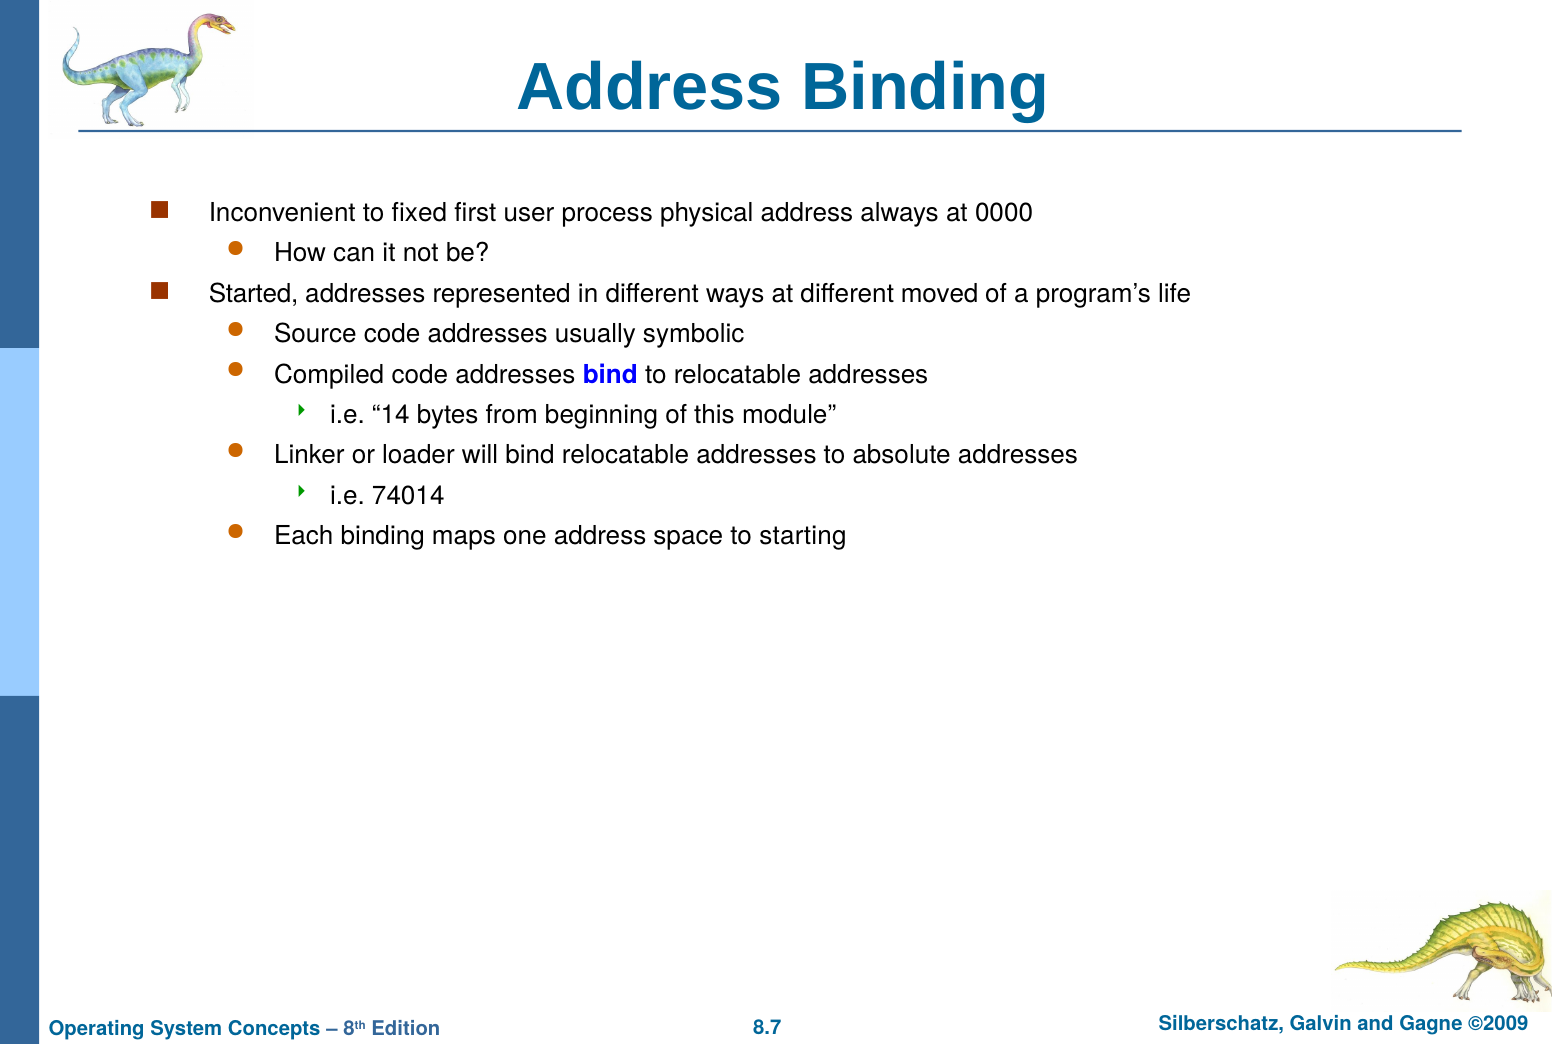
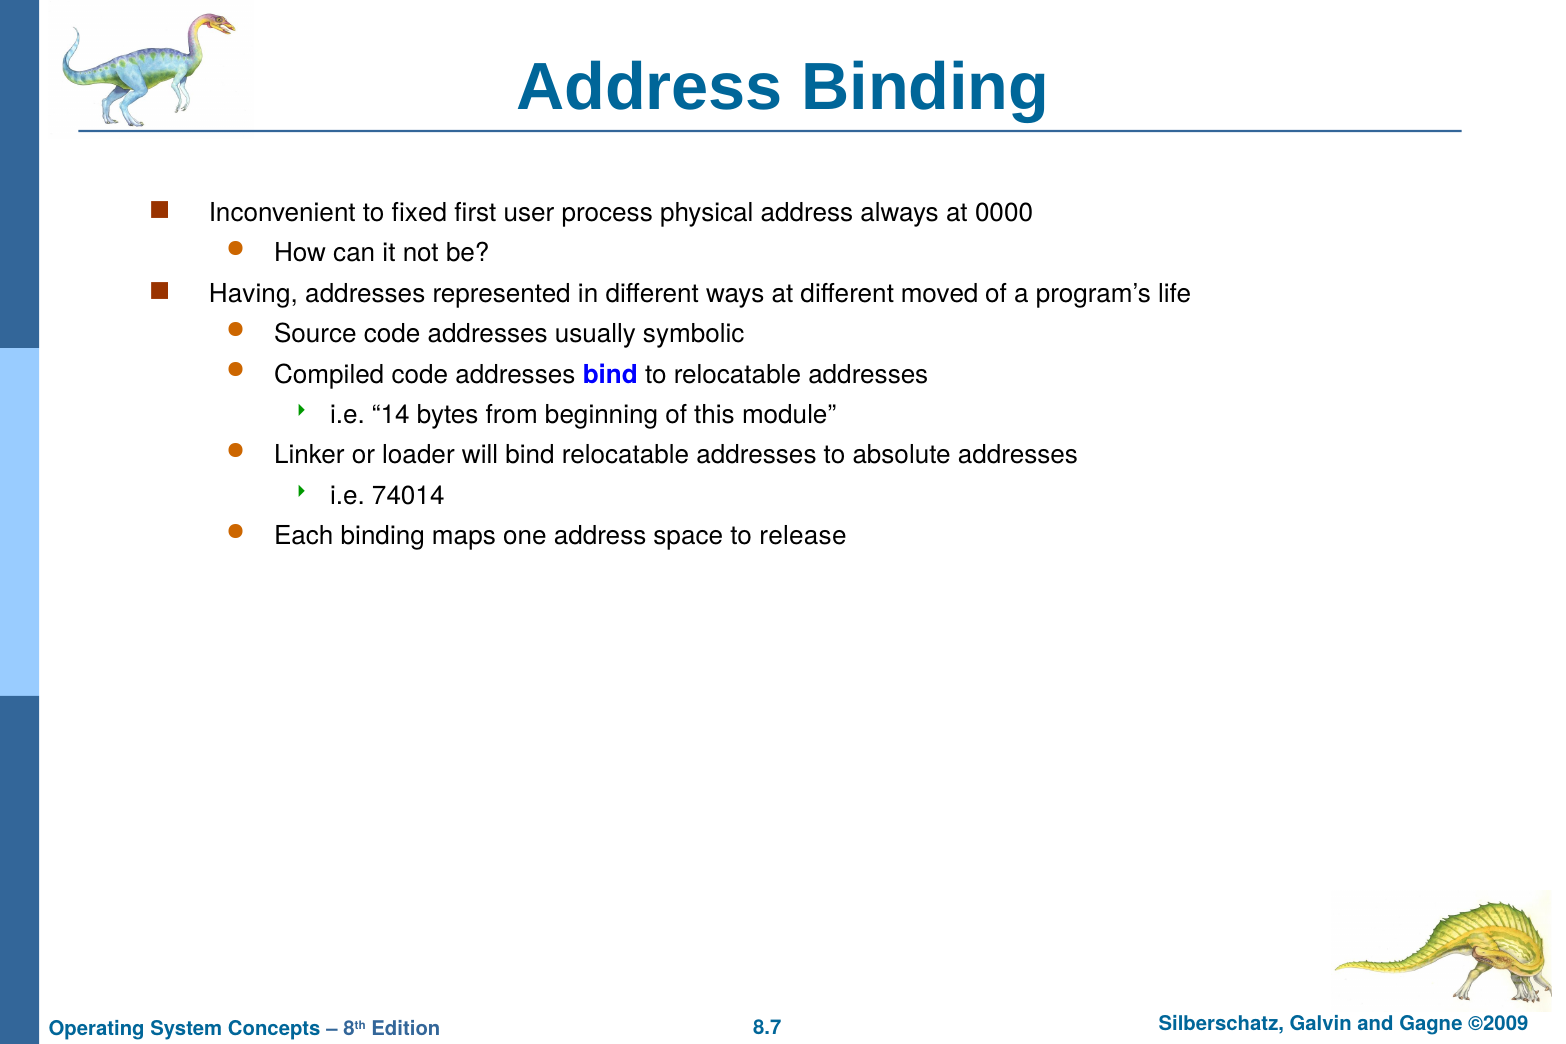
Started: Started -> Having (253, 294)
starting: starting -> release (803, 536)
